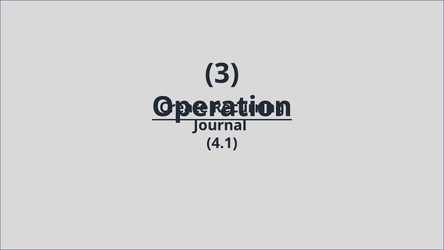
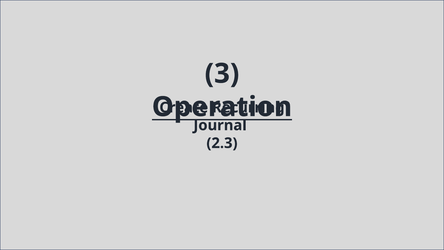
4.1: 4.1 -> 2.3 (222, 143)
